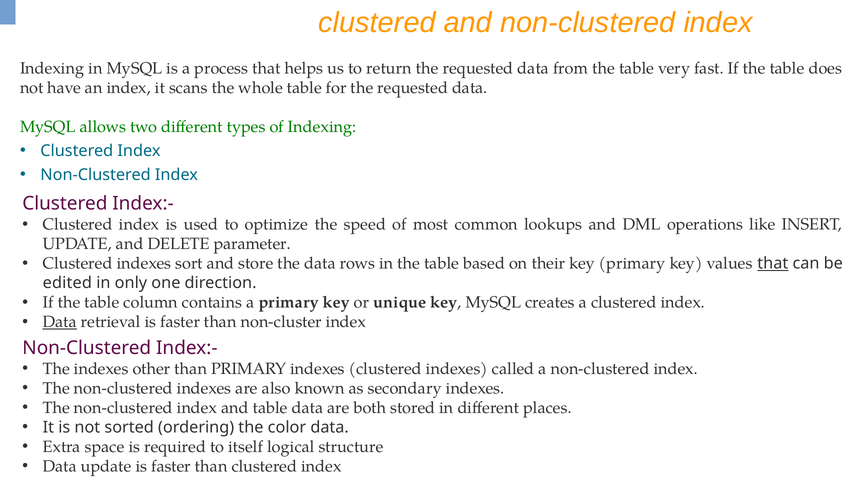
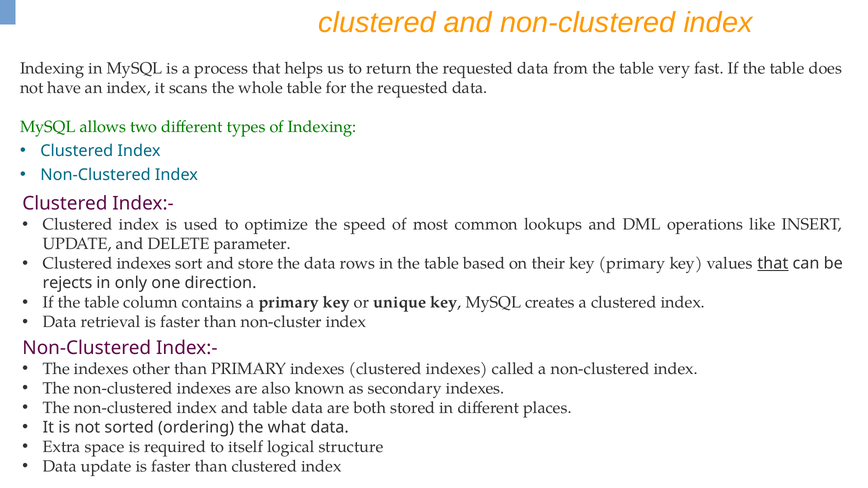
edited: edited -> rejects (67, 283)
Data underline: present -> none (60, 322)
color: color -> what (287, 428)
